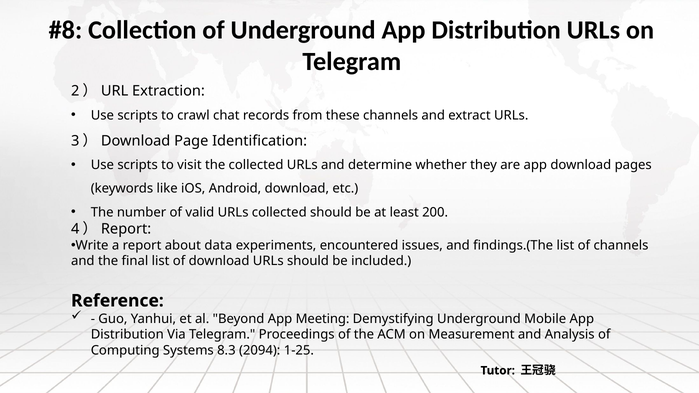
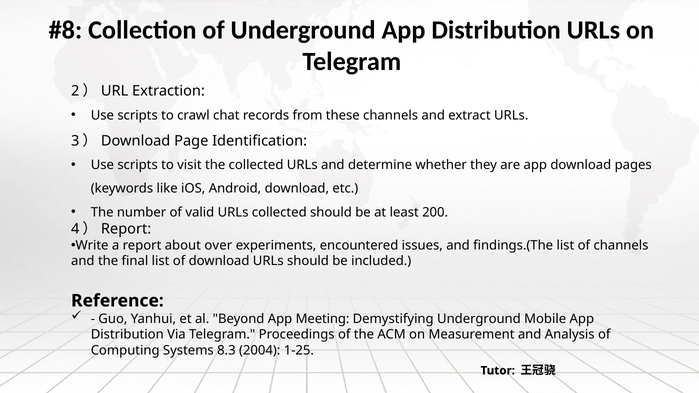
data: data -> over (218, 246)
2094: 2094 -> 2004 (260, 350)
